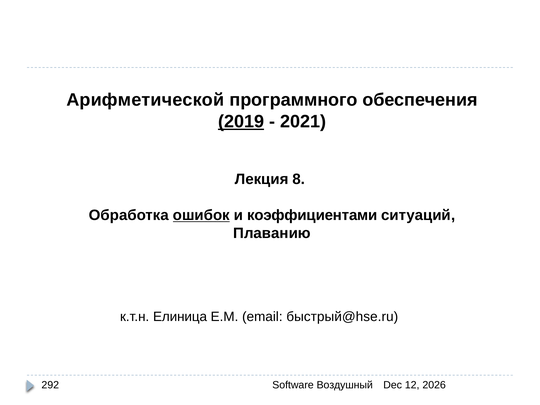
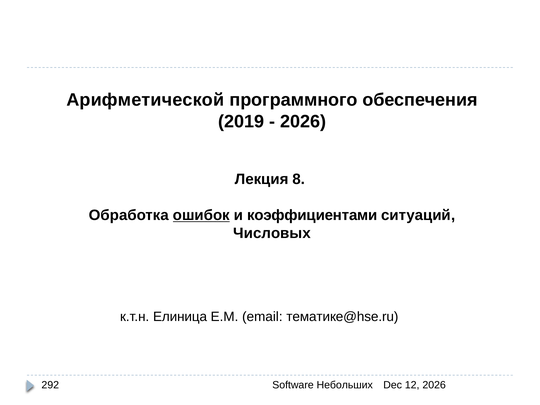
2019 underline: present -> none (241, 122)
2021: 2021 -> 2026 (303, 122)
Плаванию: Плаванию -> Числовых (272, 233)
быстрый@hse.ru: быстрый@hse.ru -> тематике@hse.ru (342, 317)
Воздушный: Воздушный -> Небольших (345, 385)
